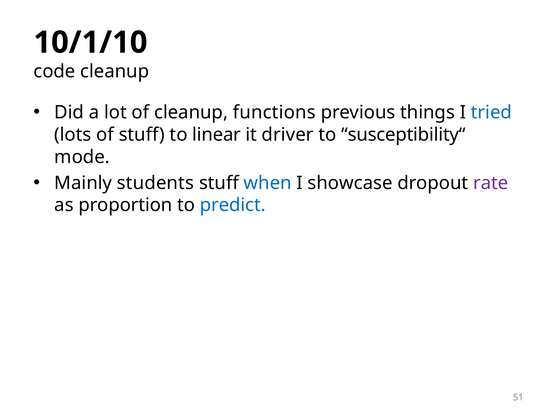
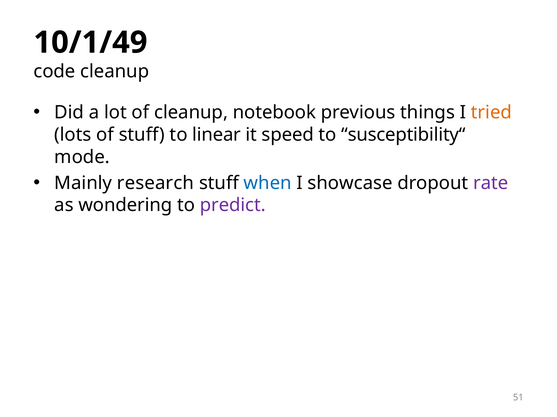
10/1/10: 10/1/10 -> 10/1/49 (90, 43)
functions: functions -> notebook (274, 113)
tried colour: blue -> orange (491, 113)
driver: driver -> speed (288, 135)
students: students -> research (155, 183)
proportion: proportion -> wondering (125, 206)
predict colour: blue -> purple (233, 206)
